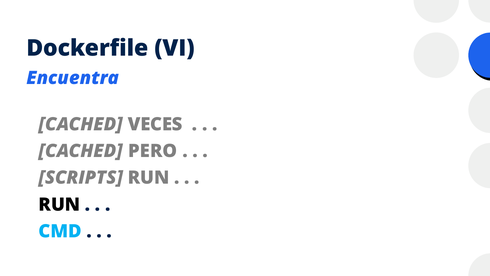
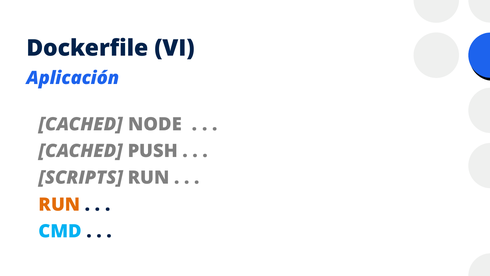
Encuentra: Encuentra -> Aplicación (73, 78)
VECES: VECES -> NODE (155, 124)
PERO: PERO -> PUSH (153, 151)
RUN colour: black -> orange (59, 204)
